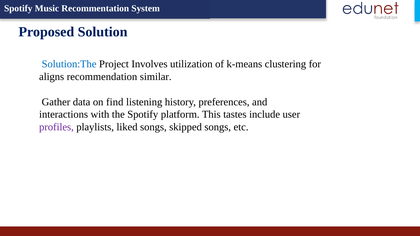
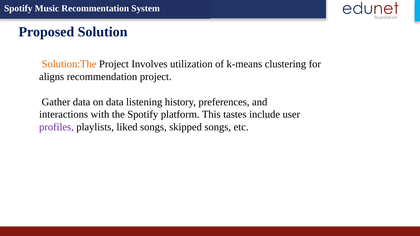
Solution:The colour: blue -> orange (69, 64)
recommendation similar: similar -> project (156, 77)
on find: find -> data (115, 102)
